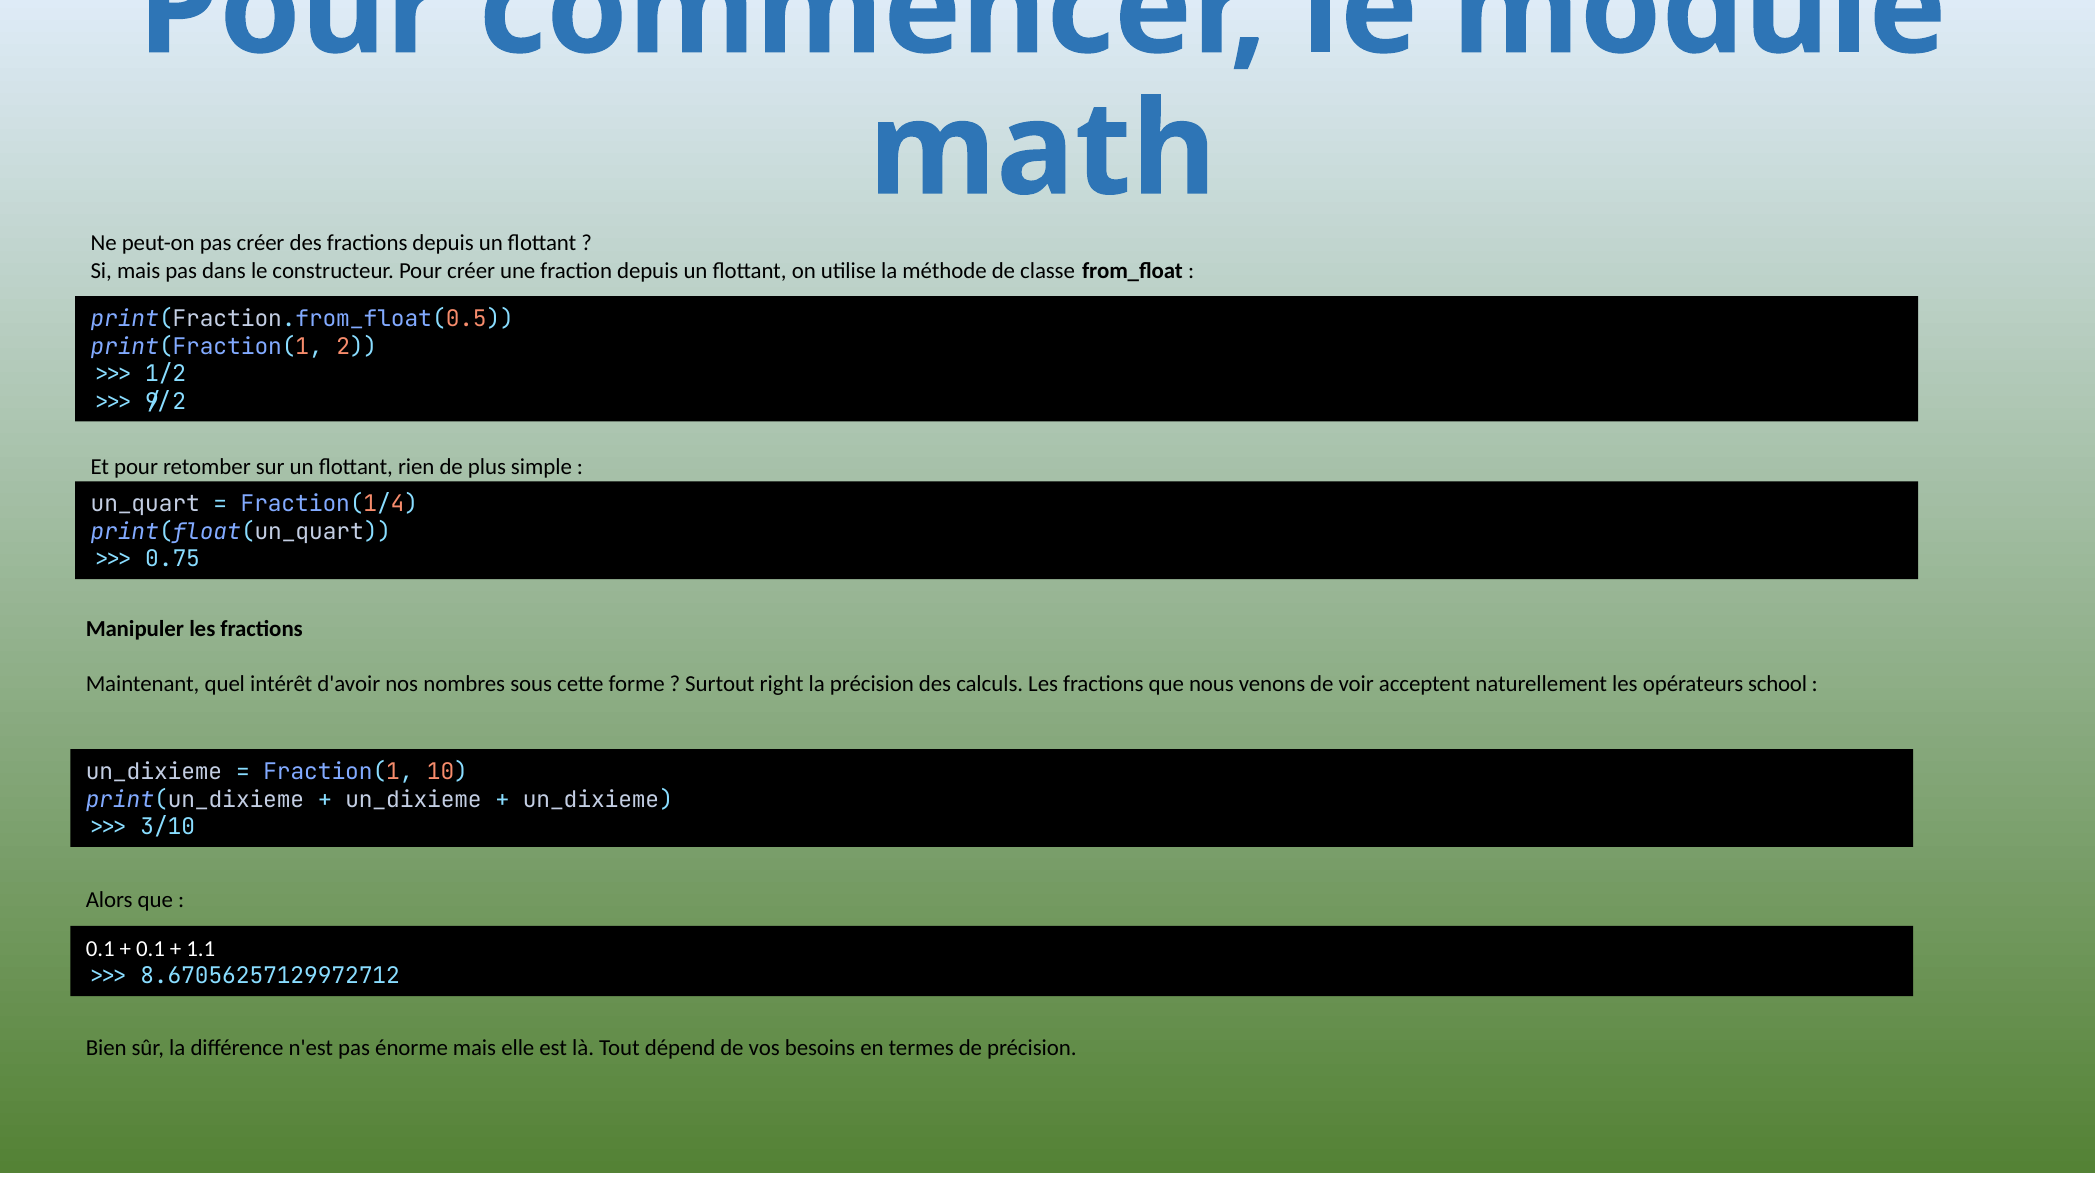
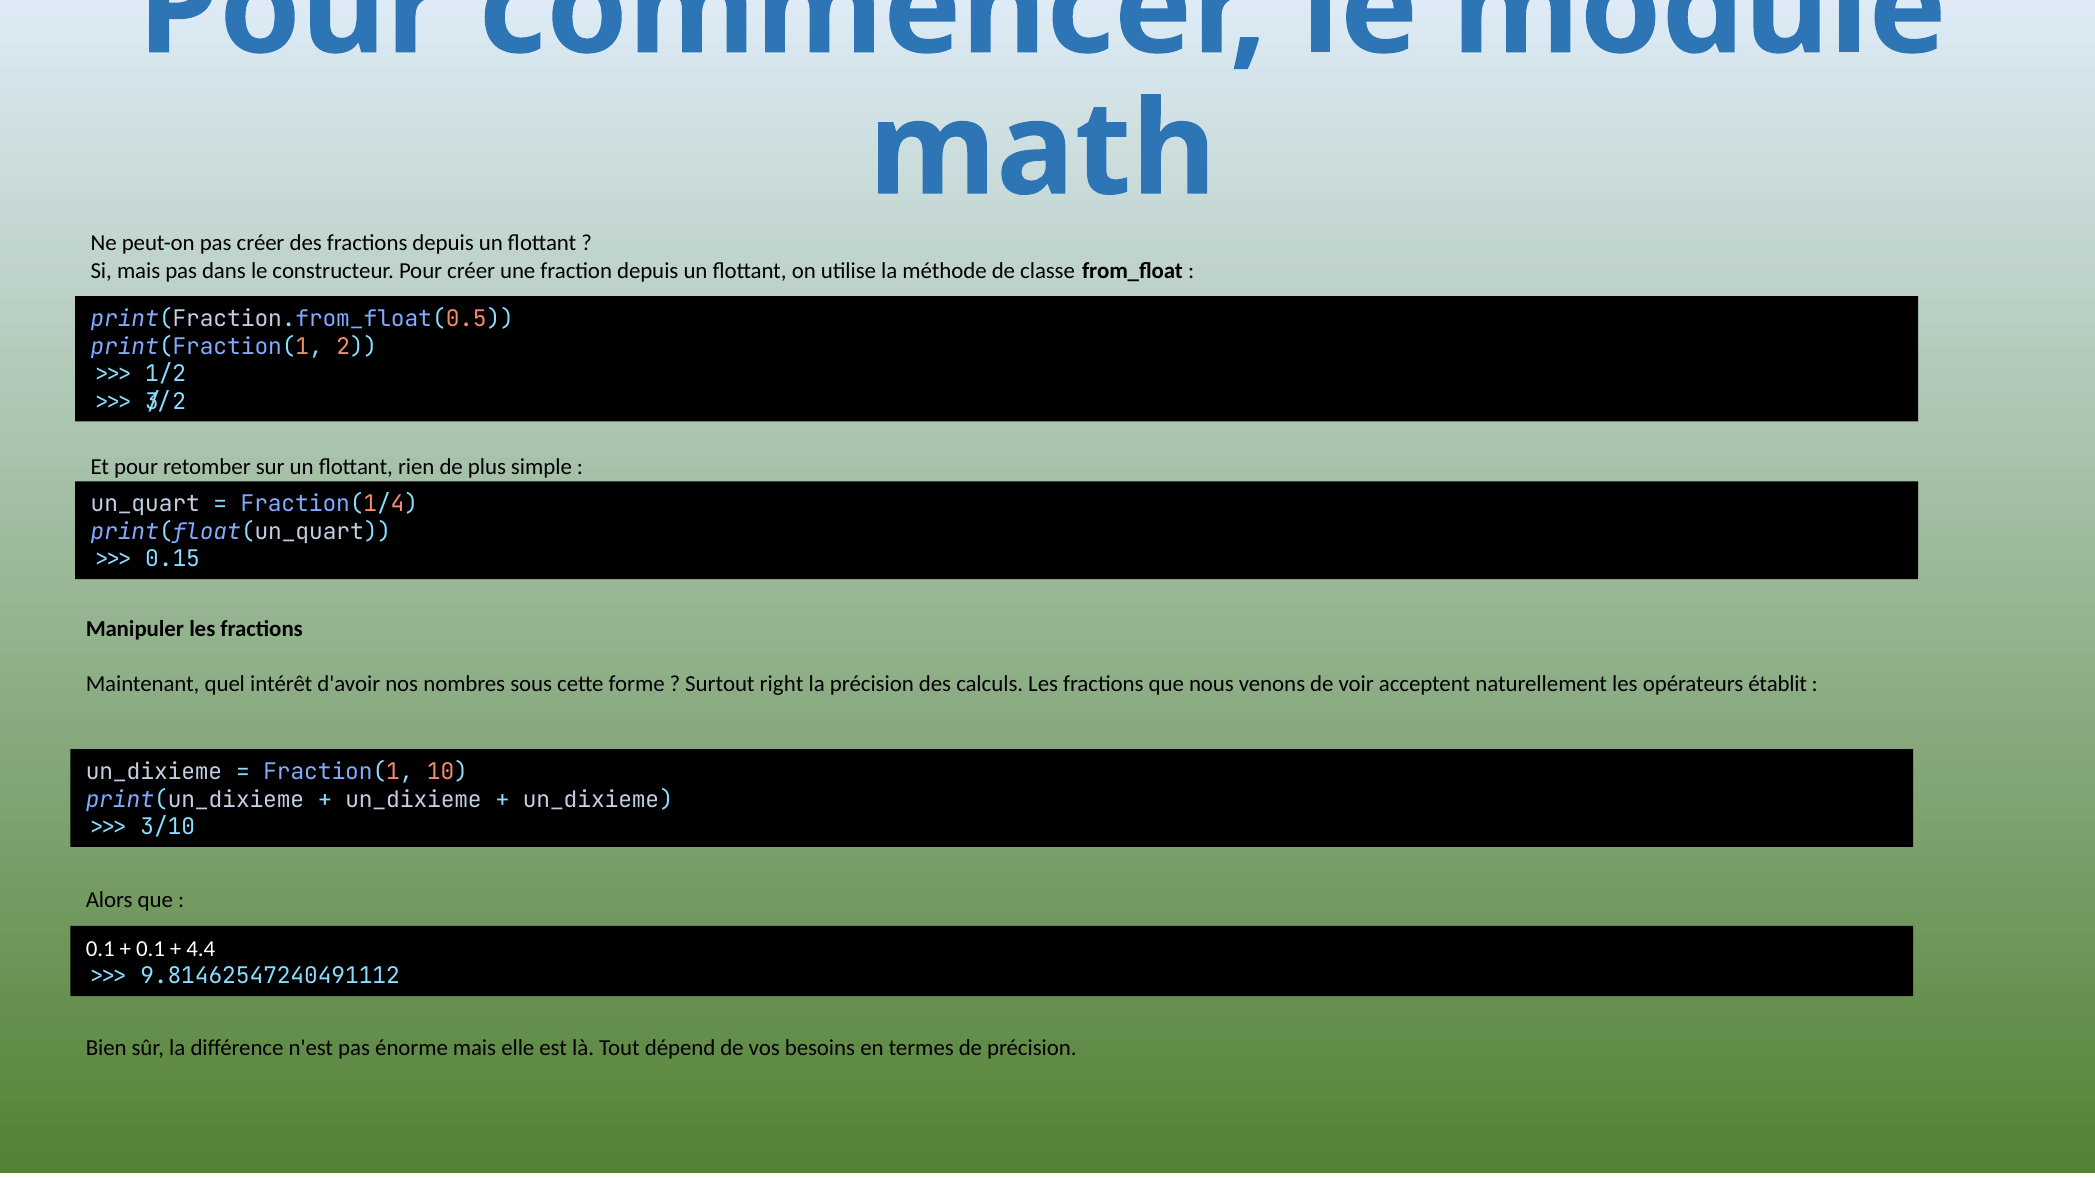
9/2: 9/2 -> 3/2 (166, 402)
0.75: 0.75 -> 0.15 (173, 560)
school: school -> établit (1778, 684)
1.1: 1.1 -> 4.4 (201, 949)
8.67056257129972712: 8.67056257129972712 -> 9.81462547240491112 (270, 977)
